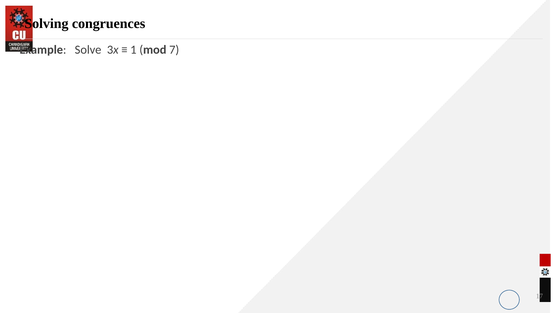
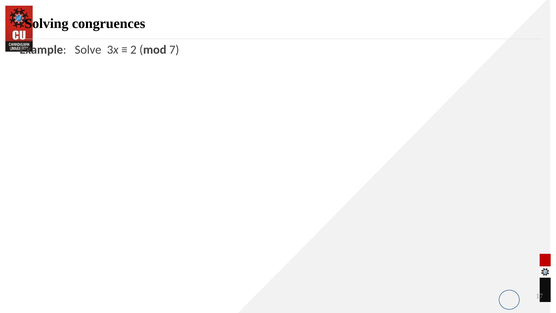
1: 1 -> 2 (133, 50)
